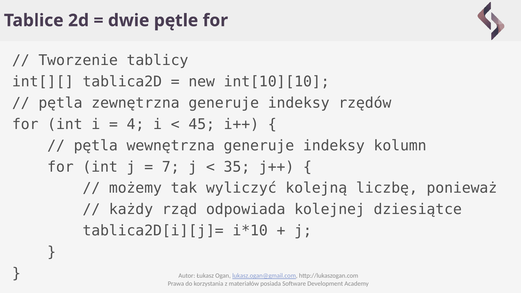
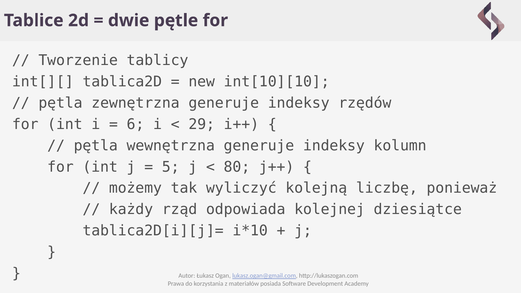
4: 4 -> 6 (135, 124)
45: 45 -> 29 (202, 124)
7: 7 -> 5 (171, 167)
35: 35 -> 80 (237, 167)
